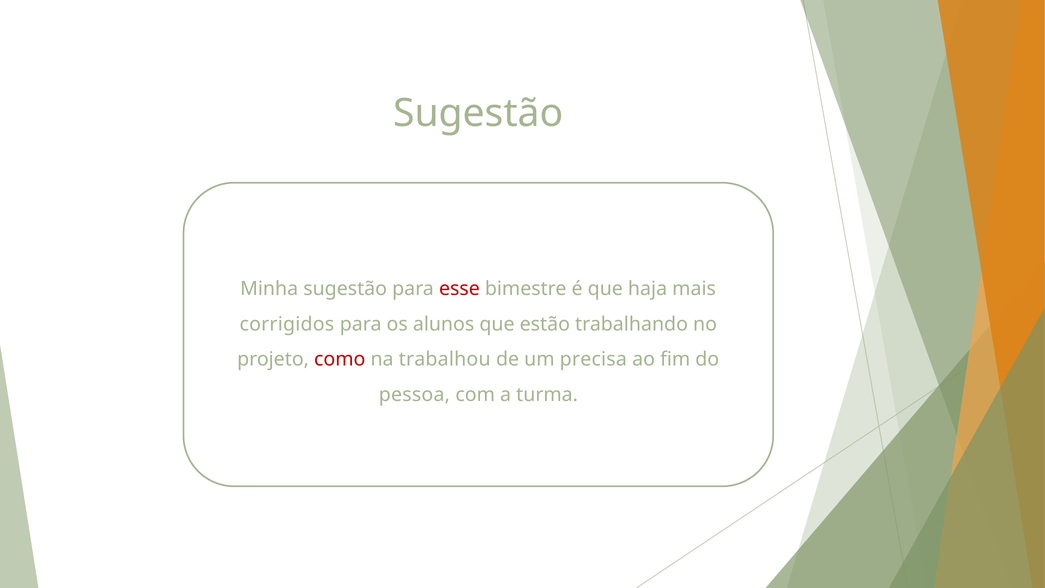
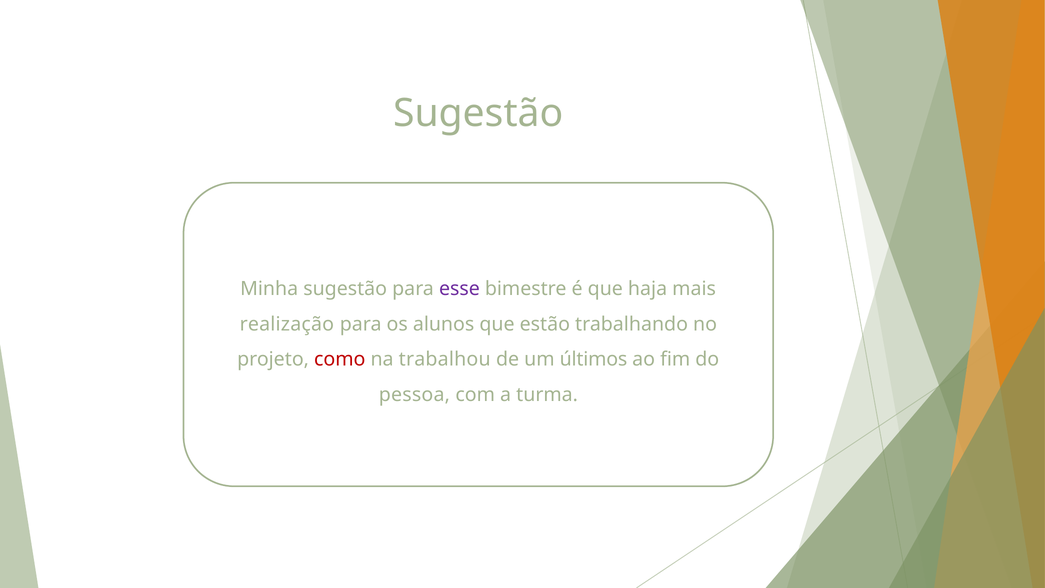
esse colour: red -> purple (459, 289)
corrigidos: corrigidos -> realização (287, 324)
precisa: precisa -> últimos (594, 359)
